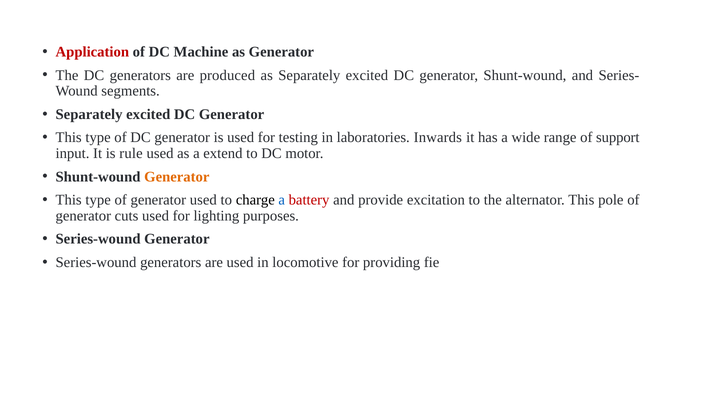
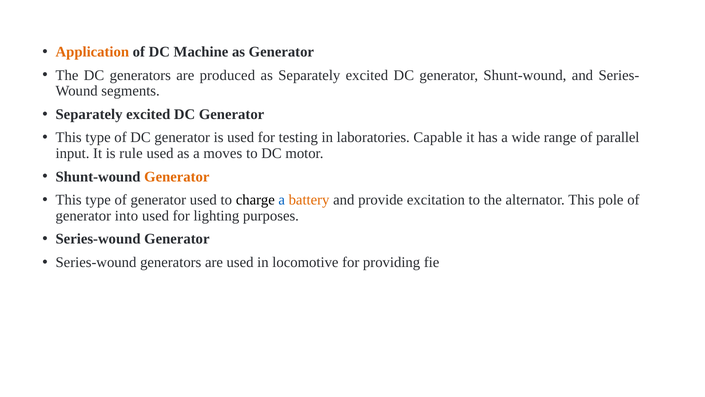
Application colour: red -> orange (92, 52)
Inwards: Inwards -> Capable (438, 137)
support: support -> parallel (618, 137)
extend: extend -> moves (223, 153)
battery colour: red -> orange (309, 200)
cuts: cuts -> into (126, 216)
